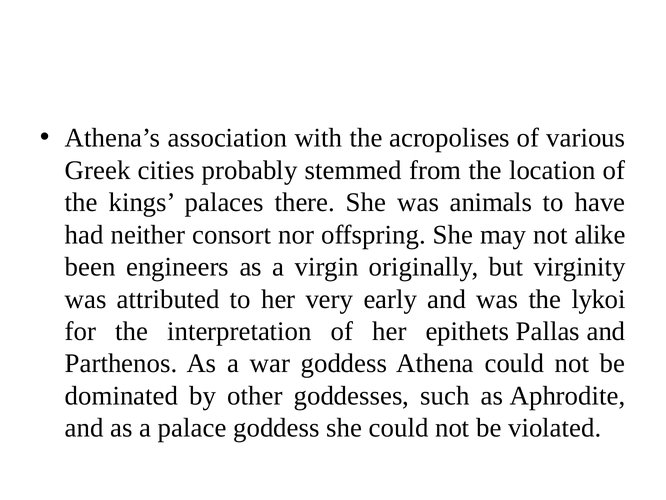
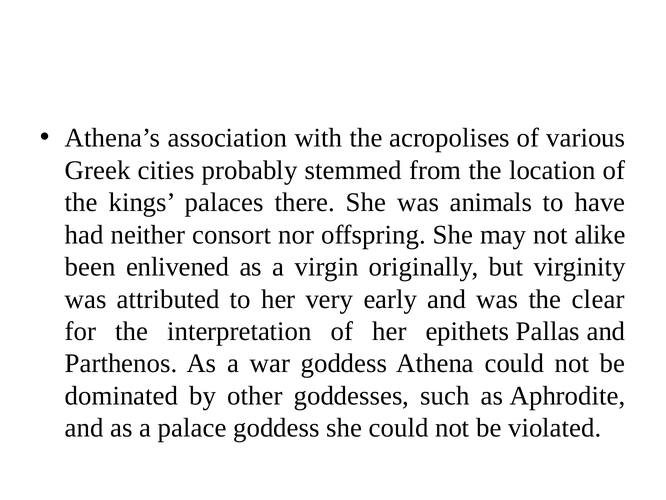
engineers: engineers -> enlivened (178, 267)
lykoi: lykoi -> clear (598, 299)
